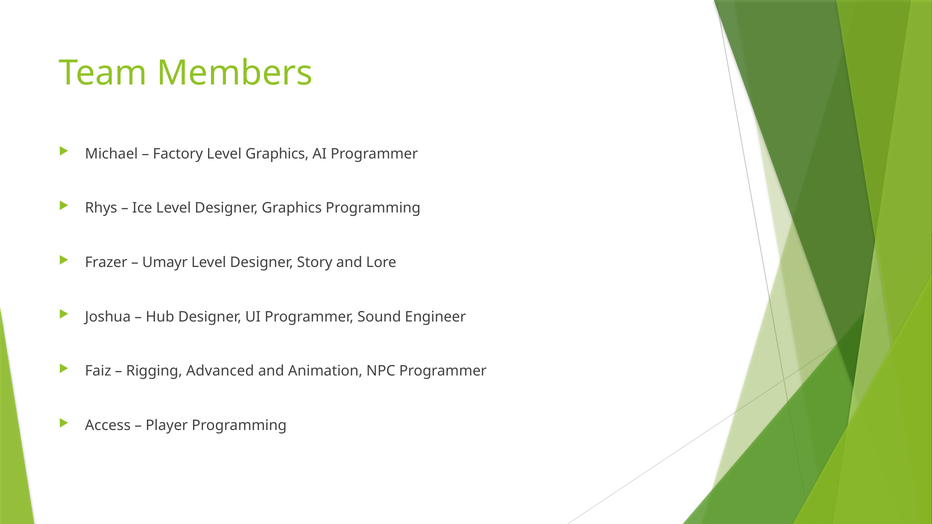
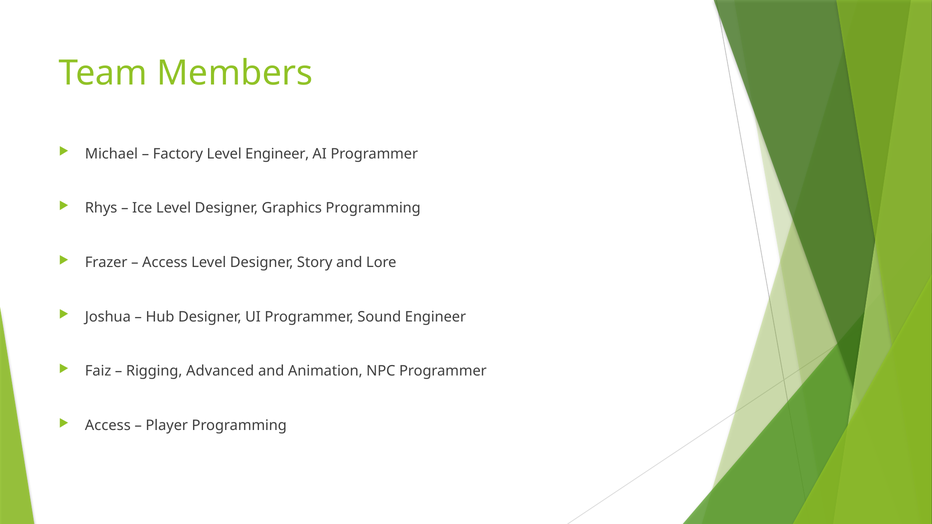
Level Graphics: Graphics -> Engineer (277, 154)
Umayr: Umayr -> Access (165, 263)
